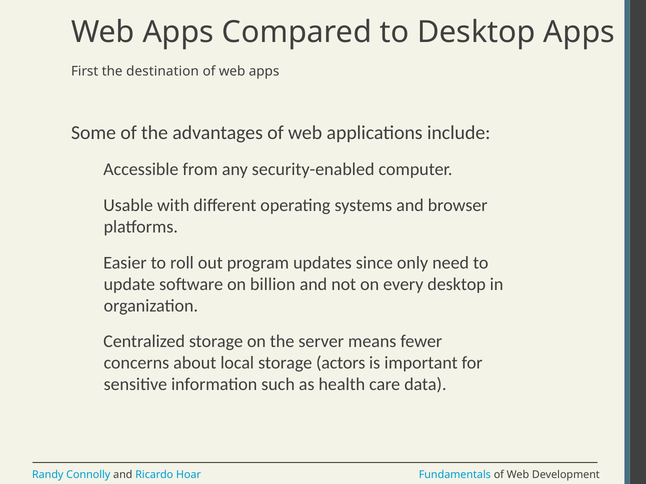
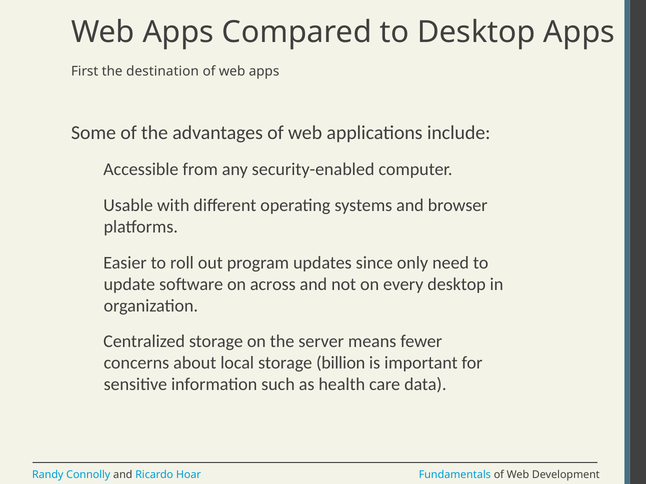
billion: billion -> across (273, 284)
actors: actors -> billion (341, 363)
